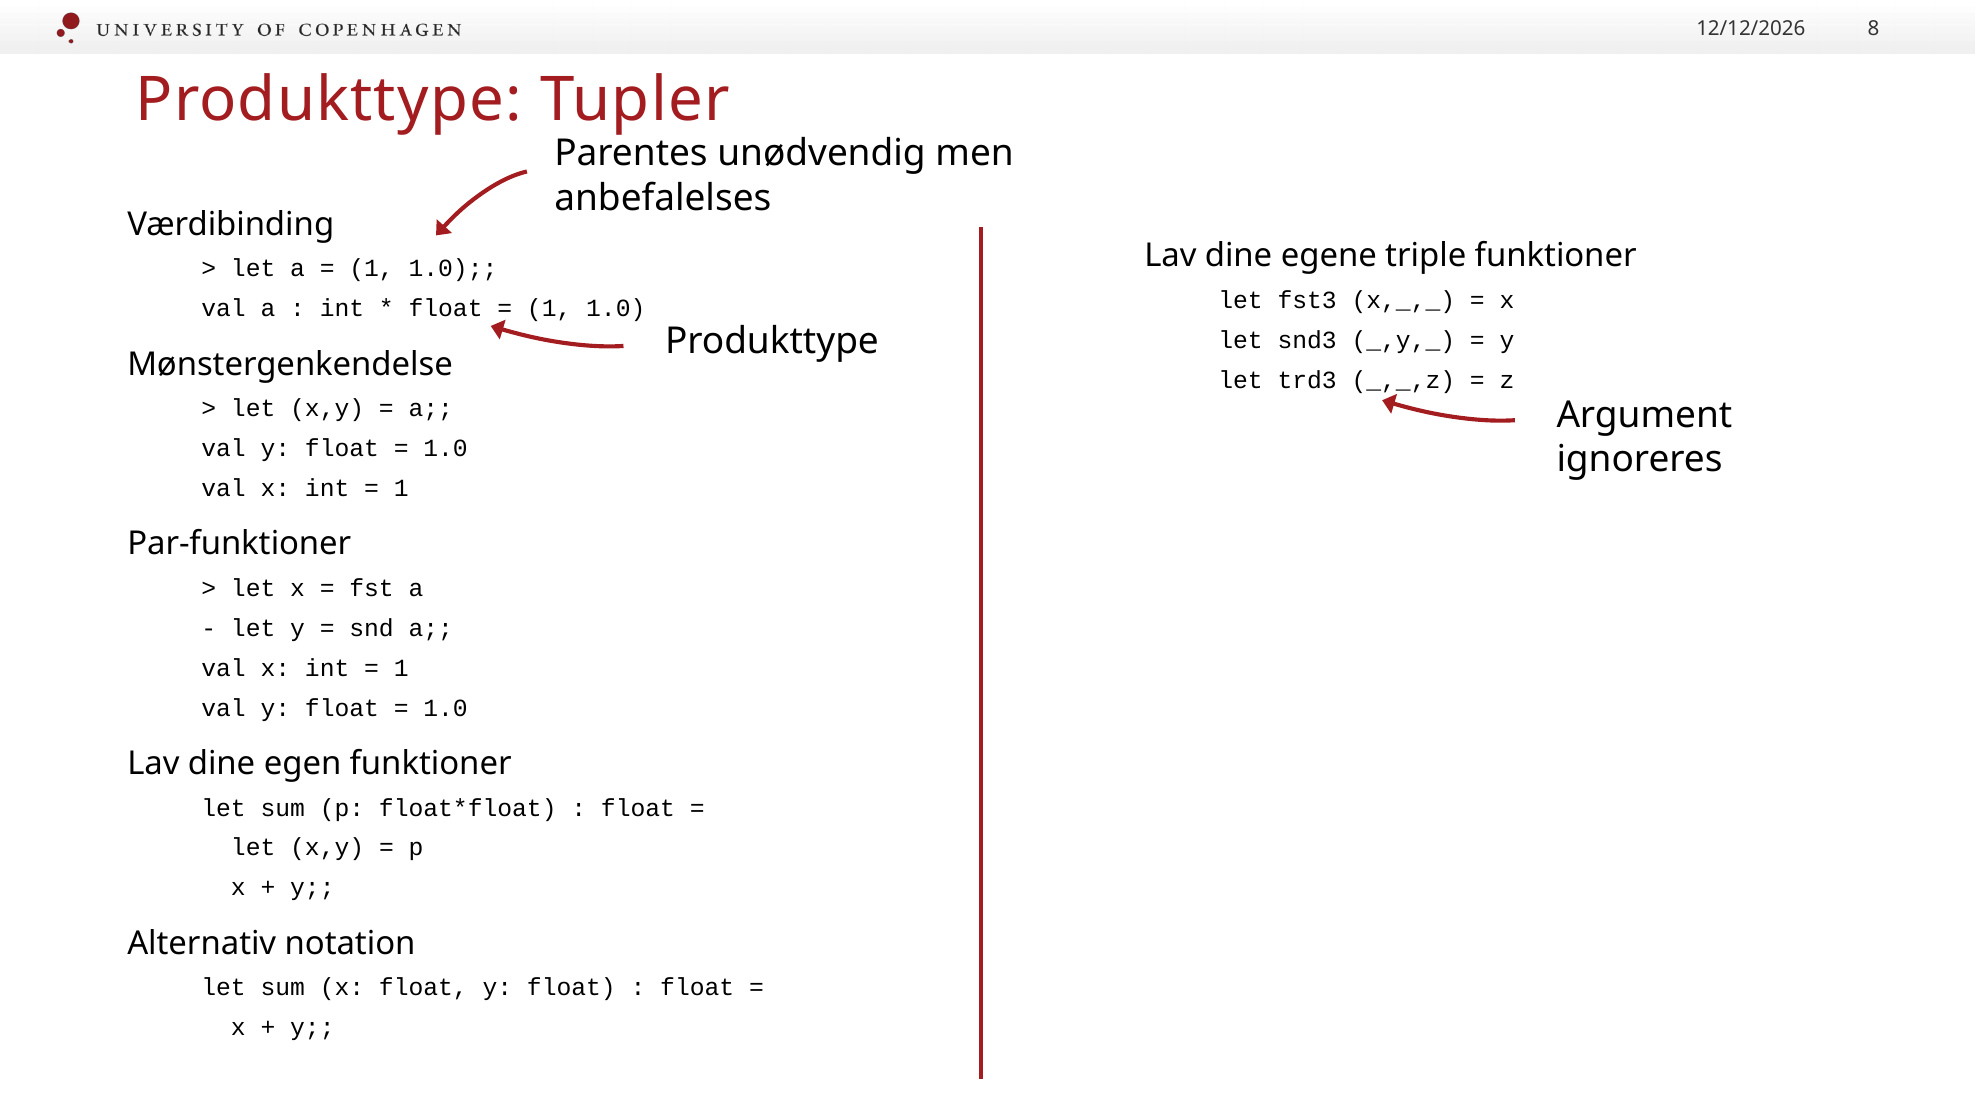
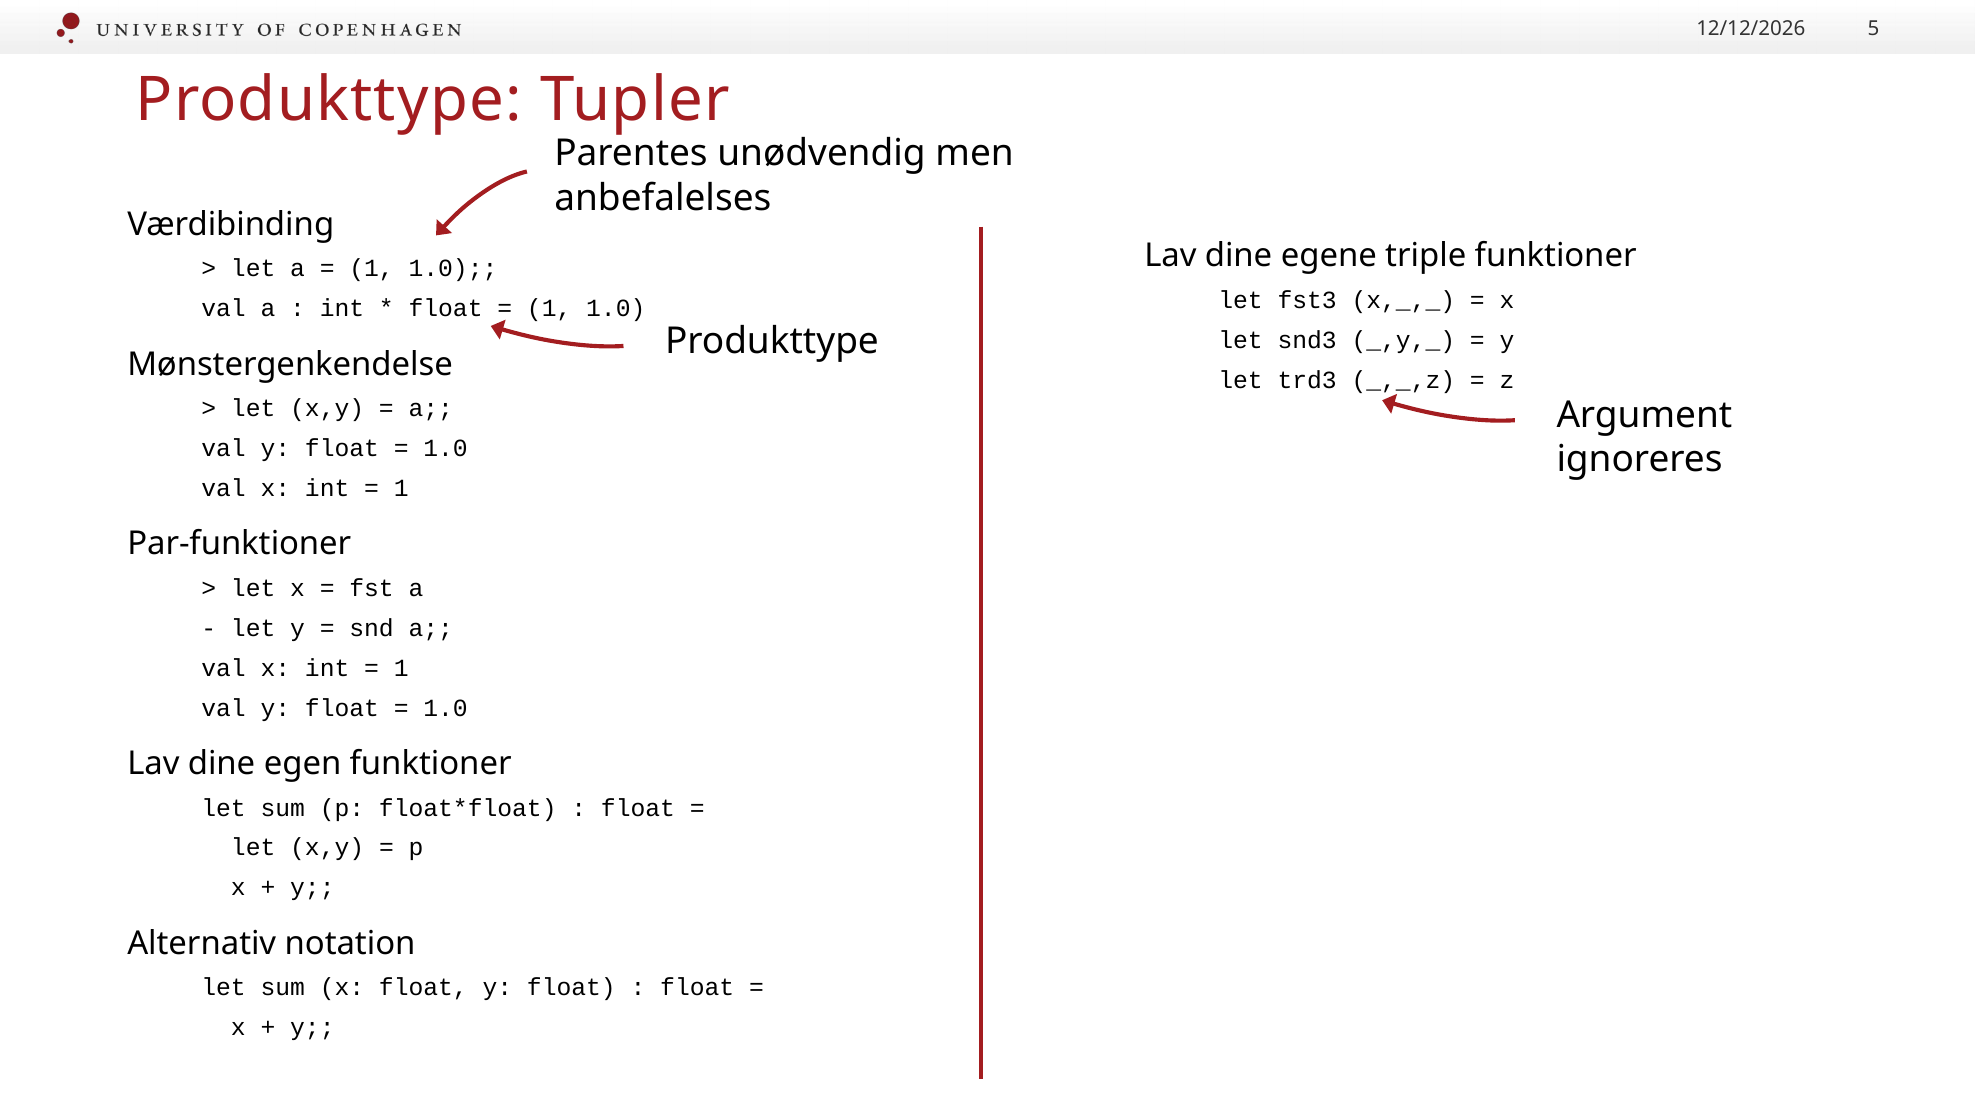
8: 8 -> 5 (1874, 28)
